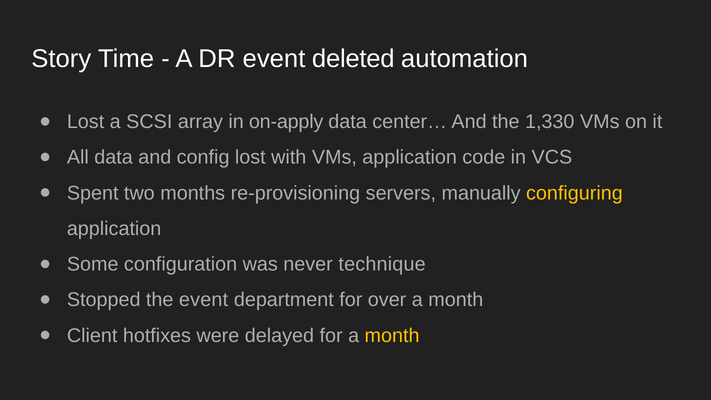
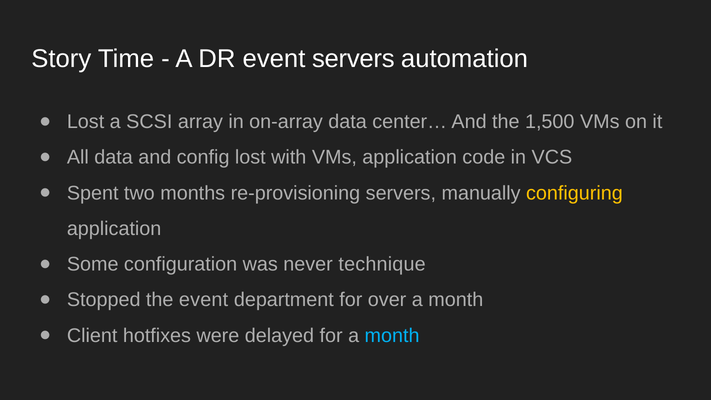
event deleted: deleted -> servers (353, 59)
on-apply: on-apply -> on-array (286, 122)
1,330: 1,330 -> 1,500 (550, 122)
month colour: yellow -> light blue (392, 335)
